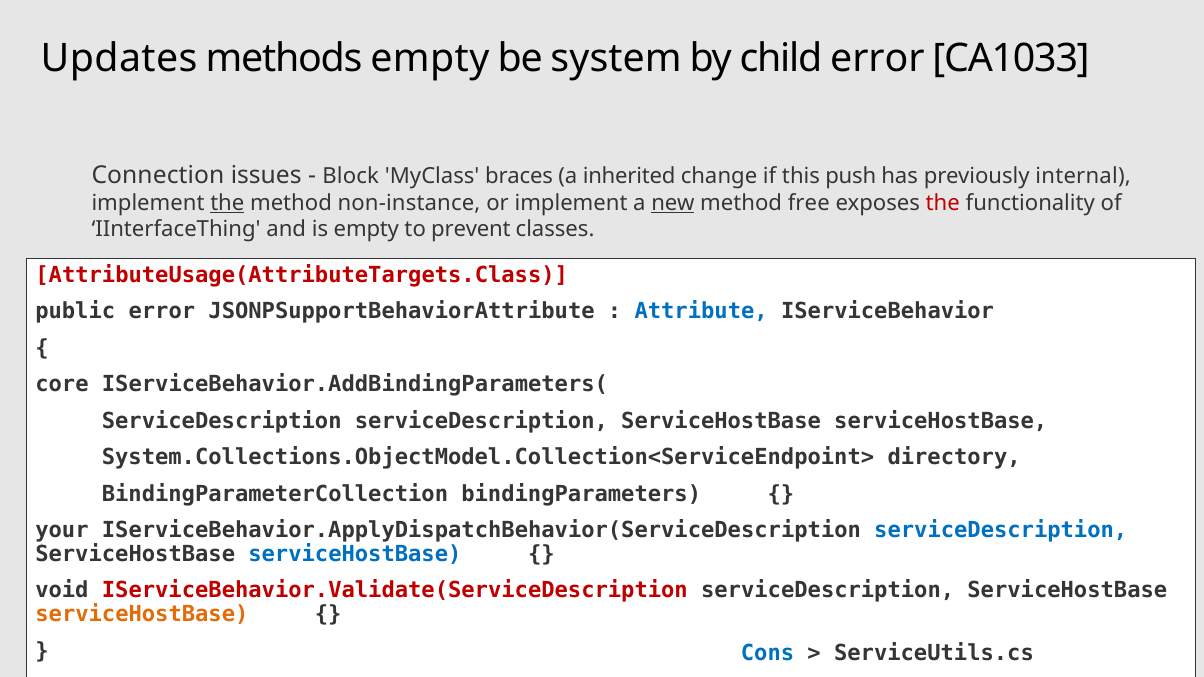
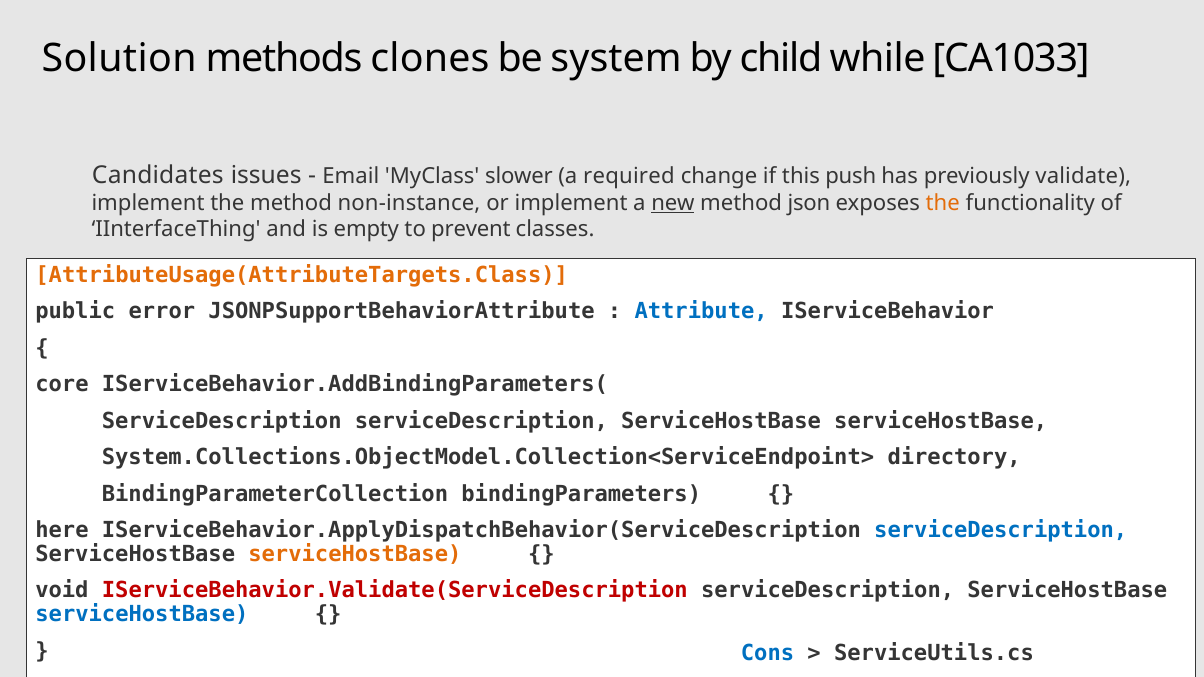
Updates: Updates -> Solution (119, 58)
methods empty: empty -> clones (430, 58)
child error: error -> while (878, 58)
Connection: Connection -> Candidates (158, 175)
Block: Block -> Email (351, 176)
braces: braces -> slower (519, 176)
inherited: inherited -> required (629, 176)
internal: internal -> validate (1083, 176)
the underline: present -> none (227, 203)
free: free -> json (809, 203)
the colour: red -> orange (943, 203)
AttributeUsage(AttributeTargets.Class colour: red -> orange (302, 275)
your: your -> here (62, 530)
serviceHostBase colour: blue -> orange (355, 554)
serviceHostBase colour: orange -> blue (142, 615)
